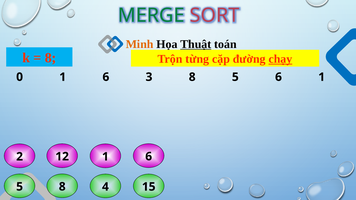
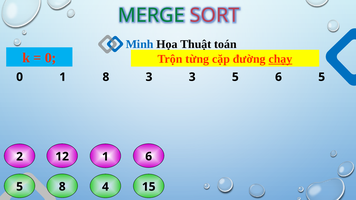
Minh colour: orange -> blue (140, 44)
Thuật underline: present -> none (196, 44)
8: 8 -> 0 (51, 58)
1 6: 6 -> 8 (106, 77)
3 8: 8 -> 3 (192, 77)
6 1: 1 -> 5 (322, 77)
